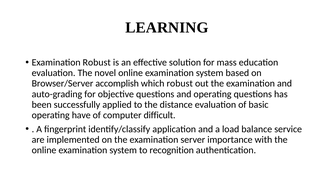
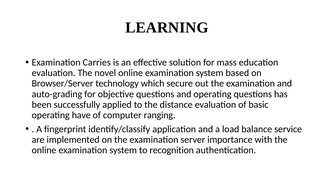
Examination Robust: Robust -> Carries (97, 62)
accomplish: accomplish -> technology (117, 83)
which robust: robust -> secure (180, 83)
difficult: difficult -> ranging (160, 115)
